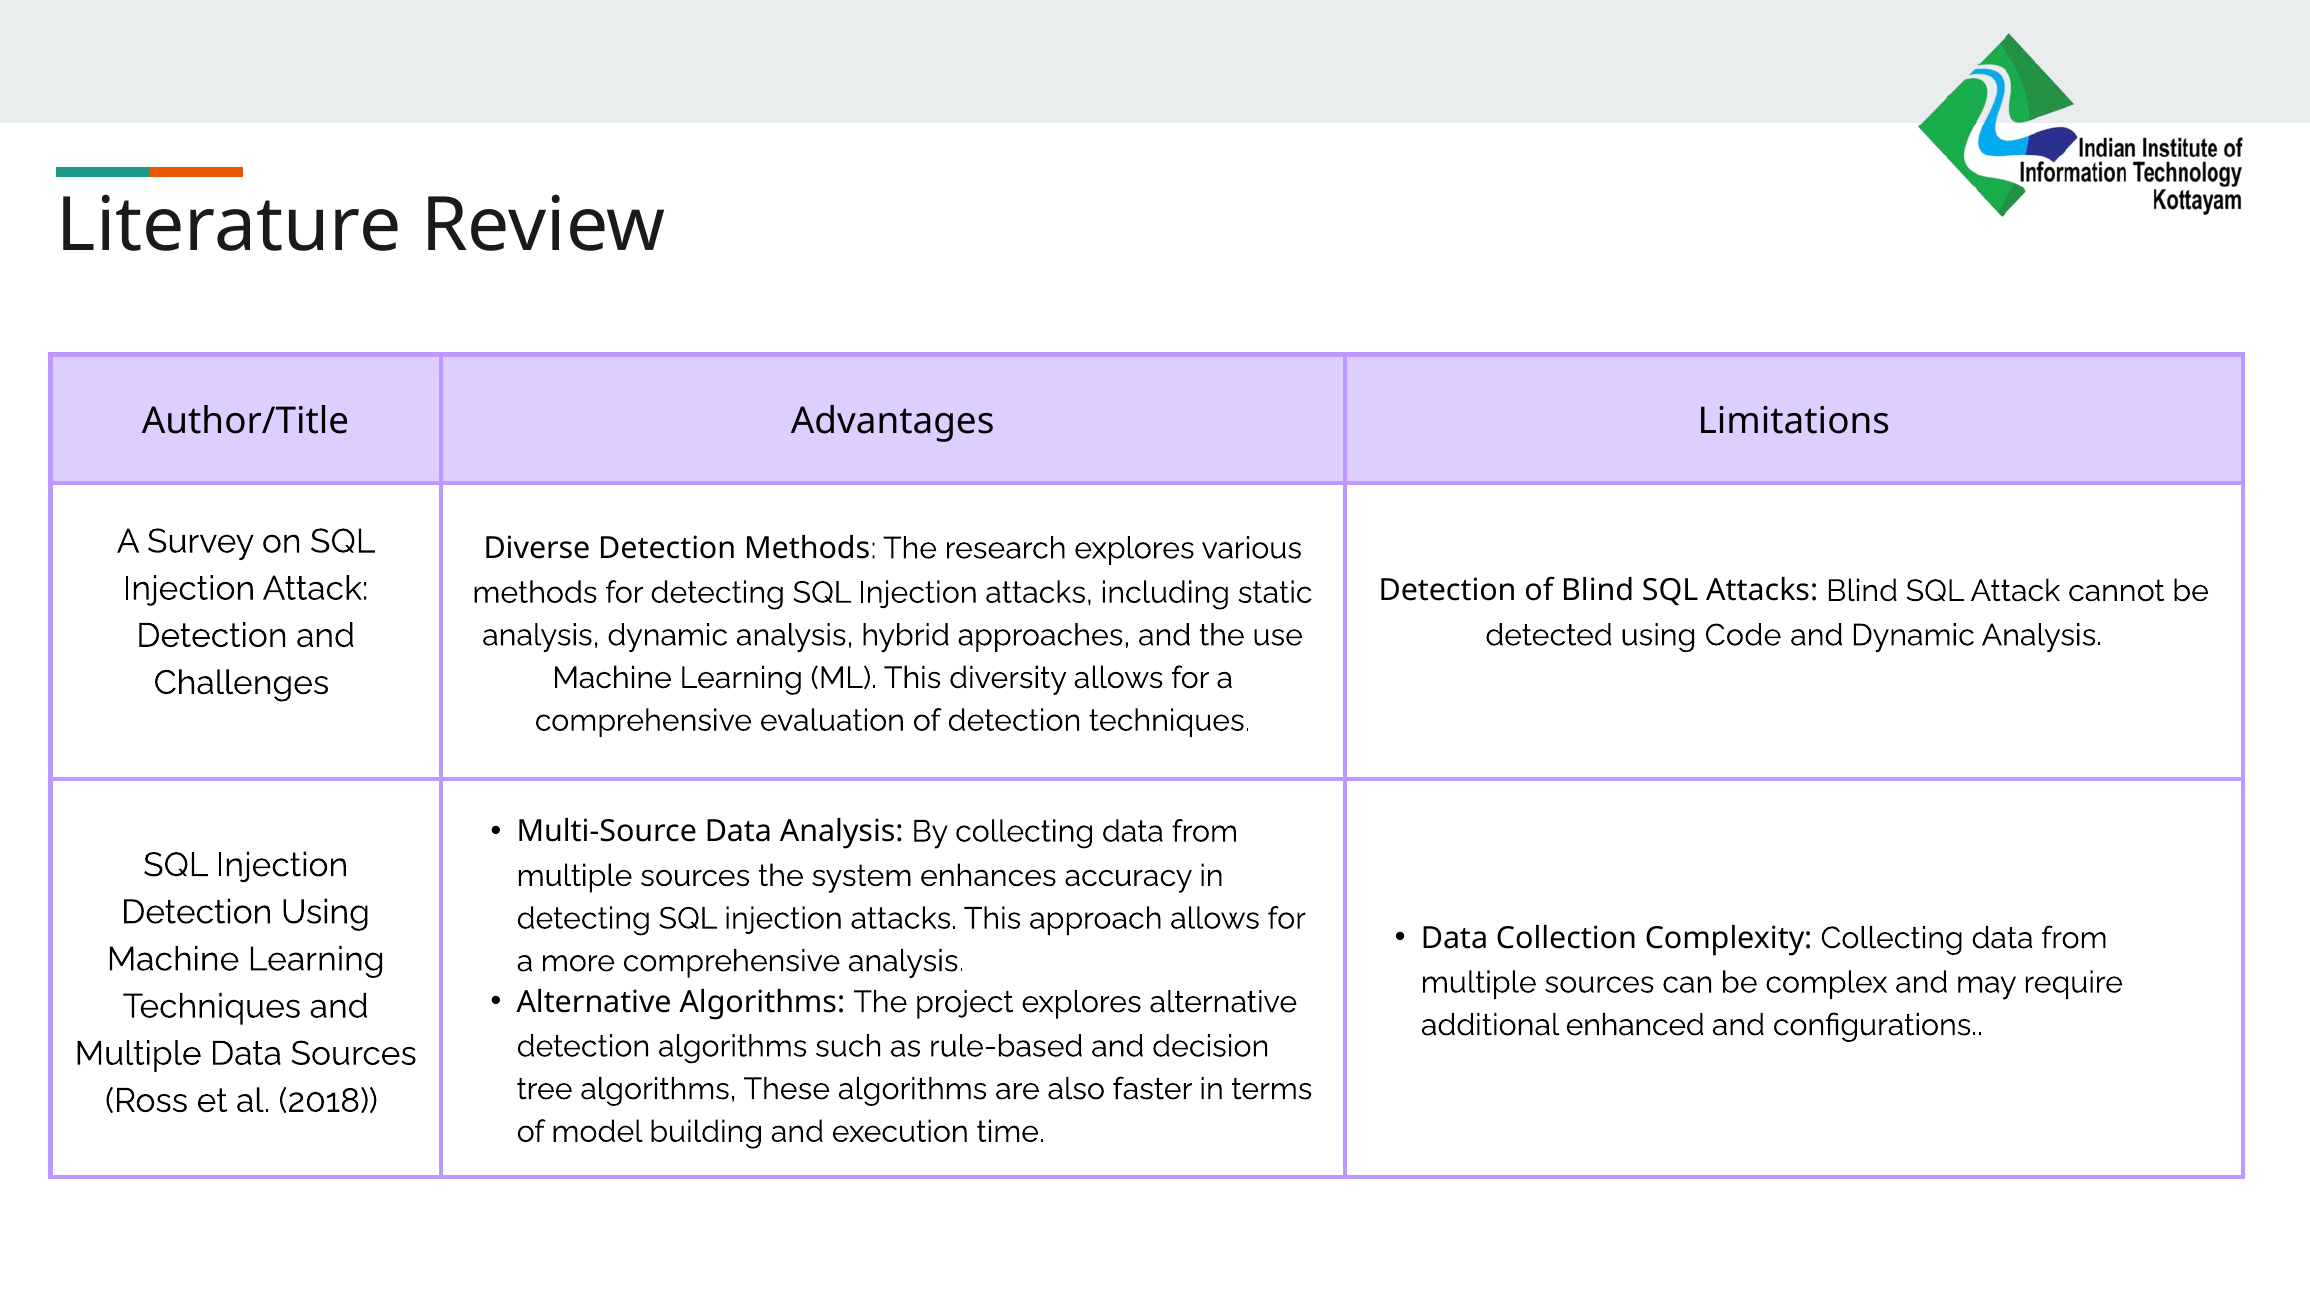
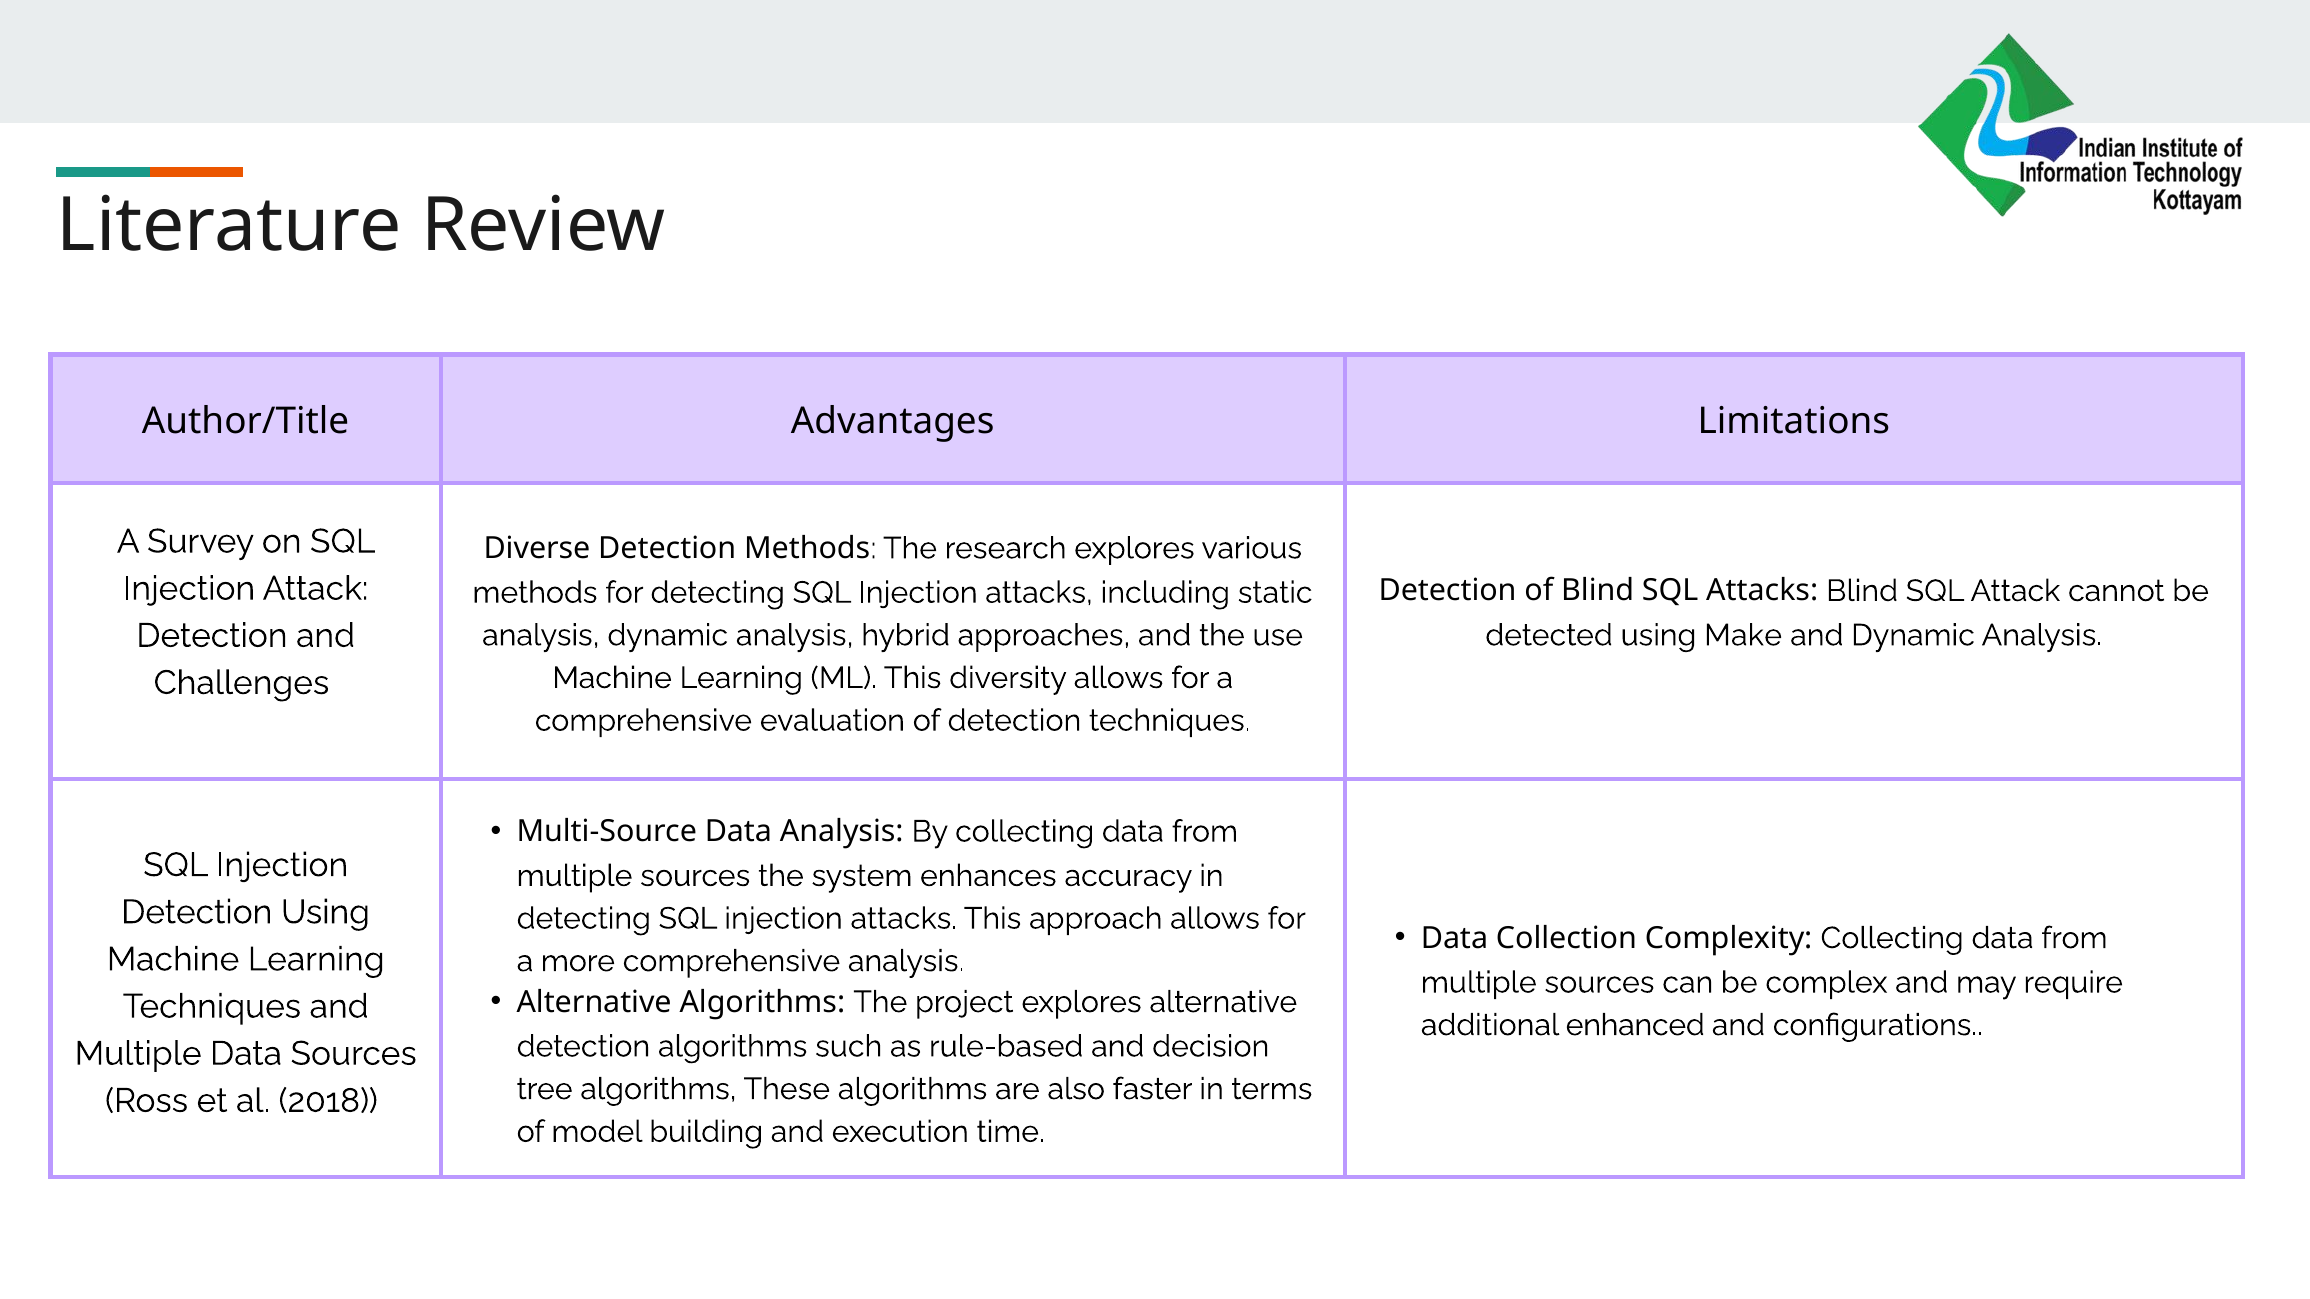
Code: Code -> Make (1743, 635)
